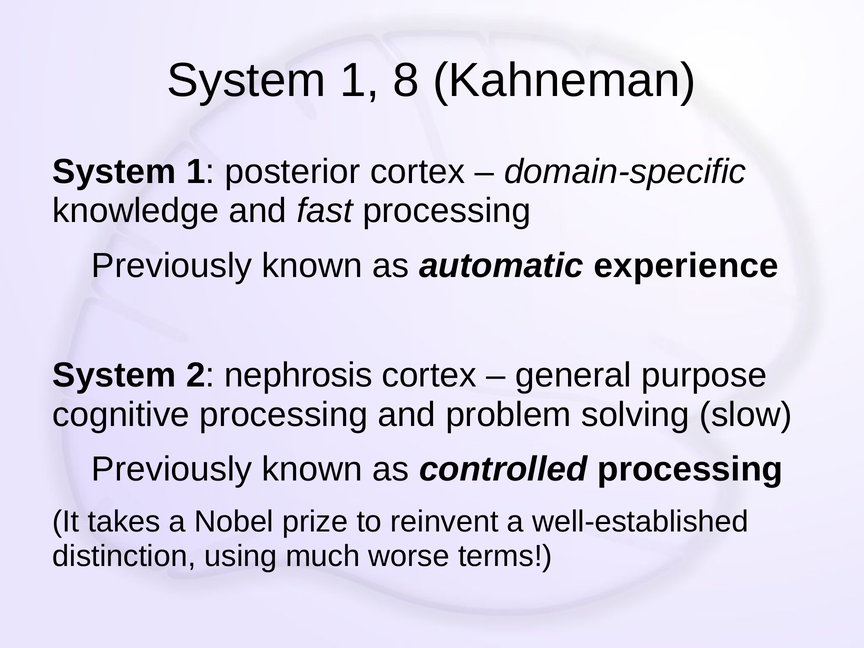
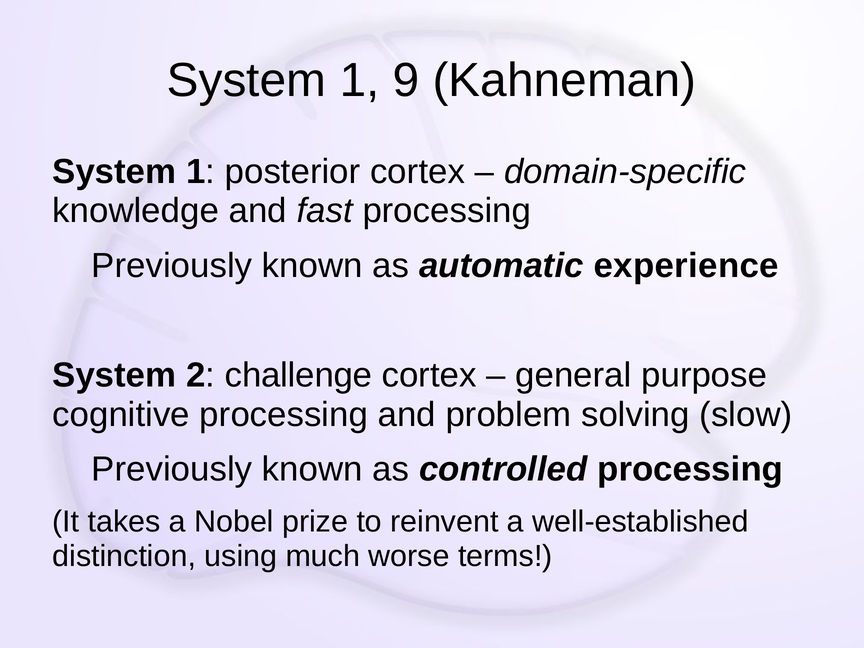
8: 8 -> 9 (406, 80)
nephrosis: nephrosis -> challenge (299, 376)
